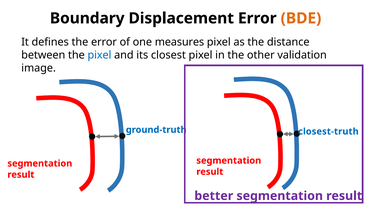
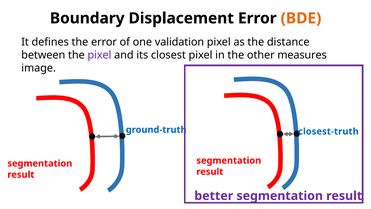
measures: measures -> validation (179, 42)
pixel colour: blue -> purple (99, 55)
validation: validation -> measures (302, 55)
